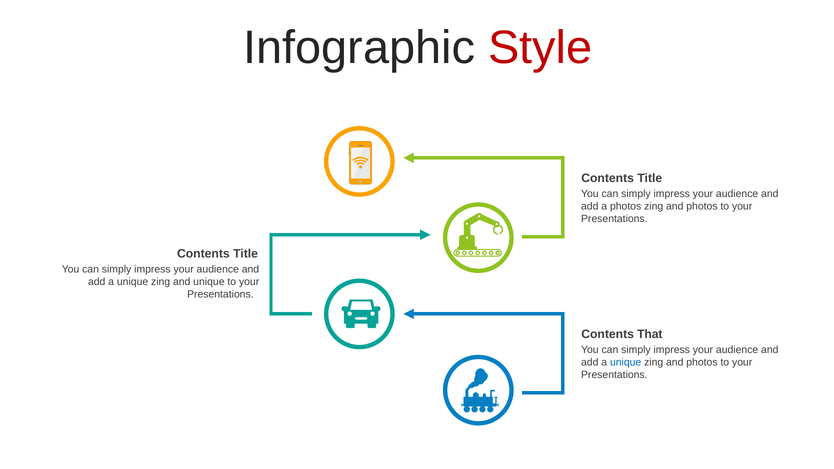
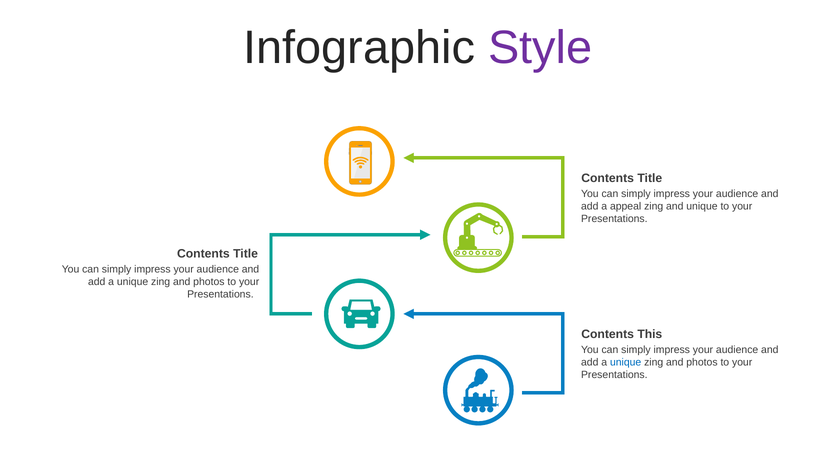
Style colour: red -> purple (540, 48)
a photos: photos -> appeal (626, 206)
photos: photos -> unique (702, 206)
unique: unique -> photos (209, 282)
That: That -> This (650, 334)
